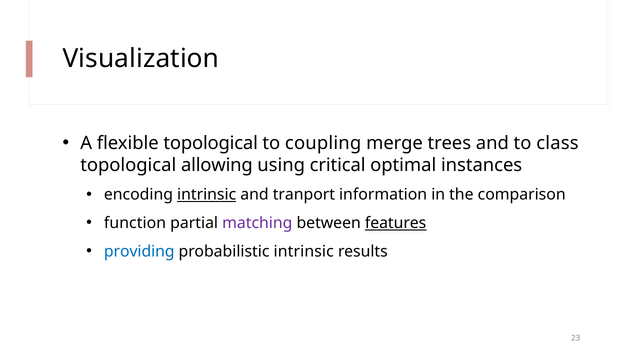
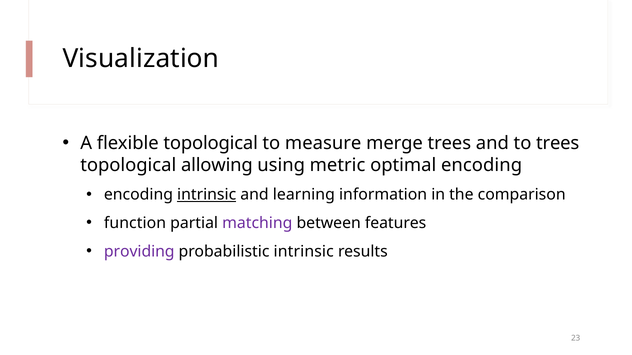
coupling: coupling -> measure (323, 143)
to class: class -> trees (558, 143)
critical: critical -> metric (338, 165)
optimal instances: instances -> encoding (482, 165)
tranport: tranport -> learning (304, 195)
features underline: present -> none (396, 223)
providing colour: blue -> purple (139, 252)
